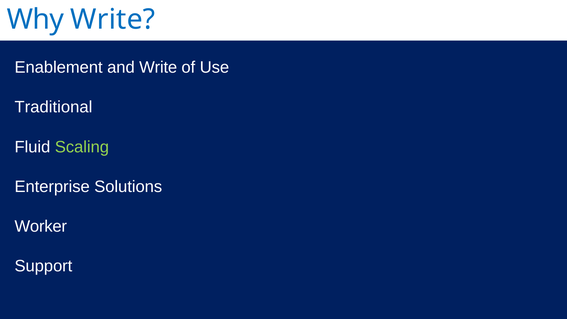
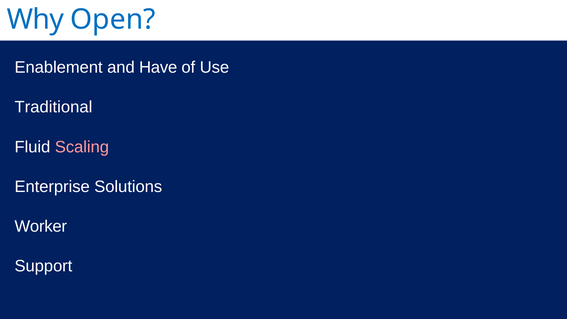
Why Write: Write -> Open (113, 19)
and Write: Write -> Have (158, 67)
Scaling colour: light green -> pink (82, 147)
